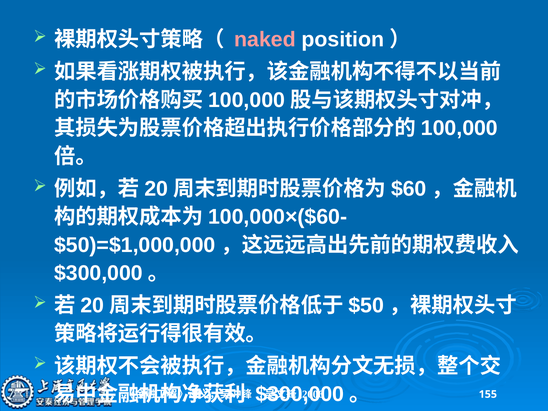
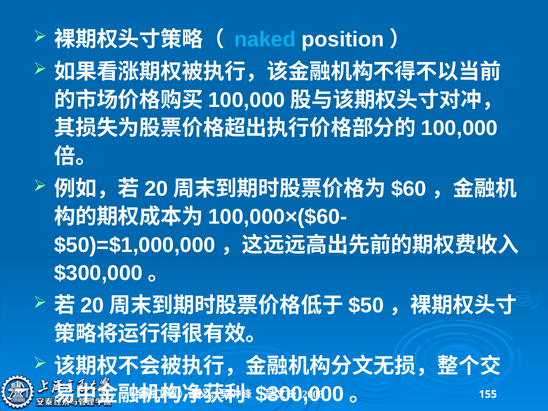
naked colour: pink -> light blue (265, 40)
